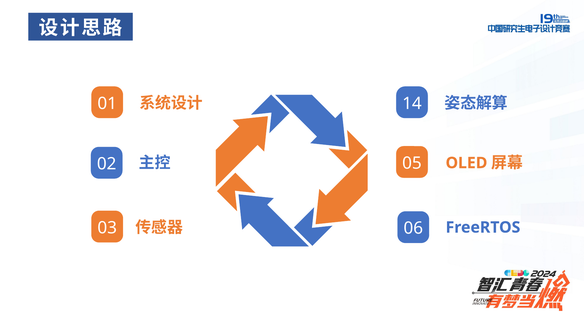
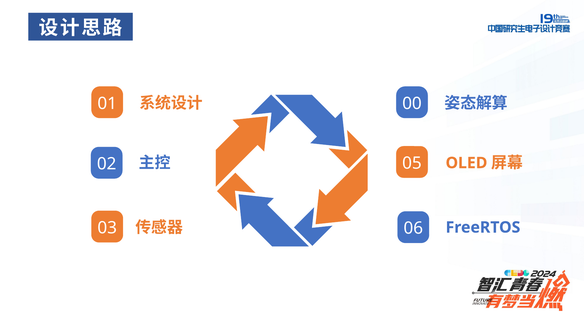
14: 14 -> 00 (412, 103)
